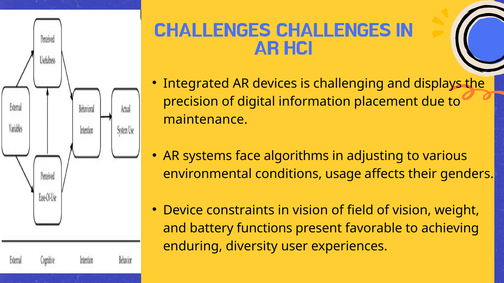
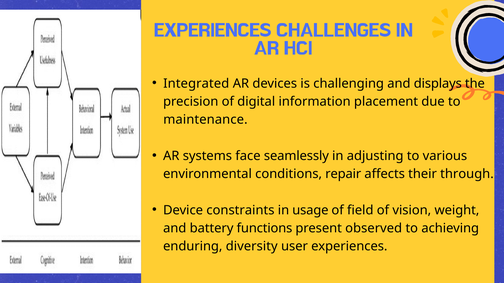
CHALLENGES: CHALLENGES -> EXPERIENCES (213, 30)
algorithms: algorithms -> seamlessly (296, 156)
usage: usage -> repair (343, 174)
genders: genders -> through (467, 174)
in vision: vision -> usage (310, 210)
favorable: favorable -> observed (374, 229)
